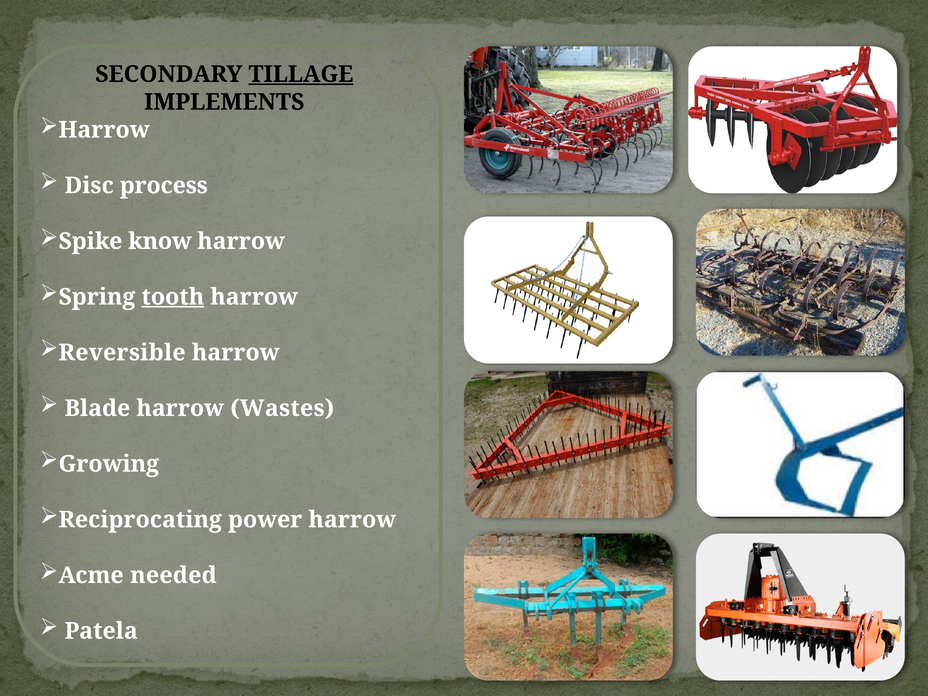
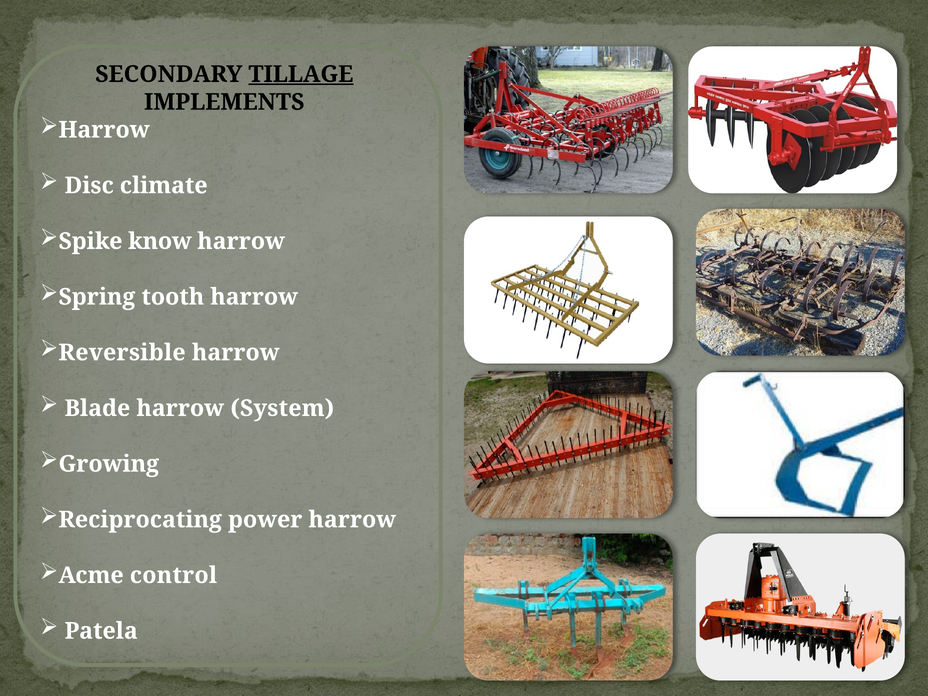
process: process -> climate (164, 186)
tooth underline: present -> none (173, 297)
Wastes: Wastes -> System (282, 408)
needed: needed -> control (173, 575)
